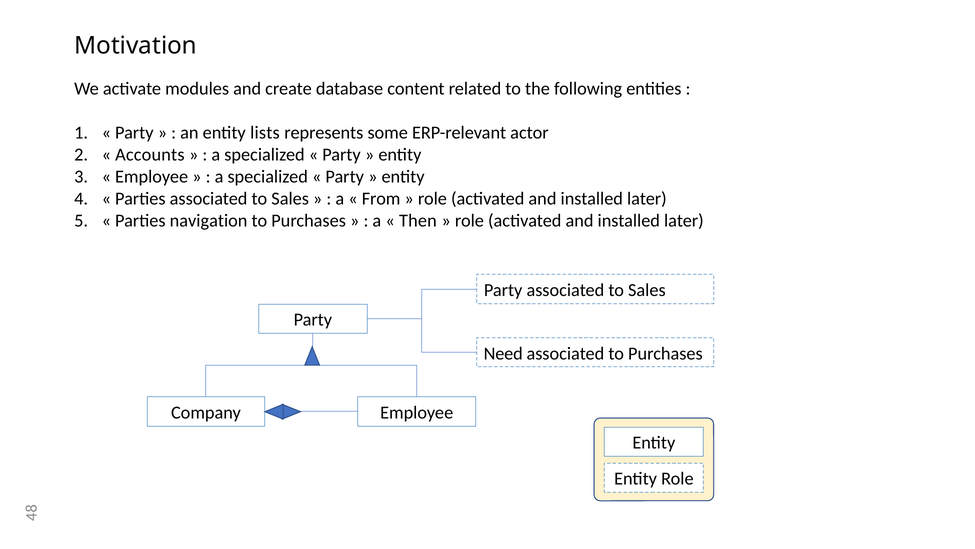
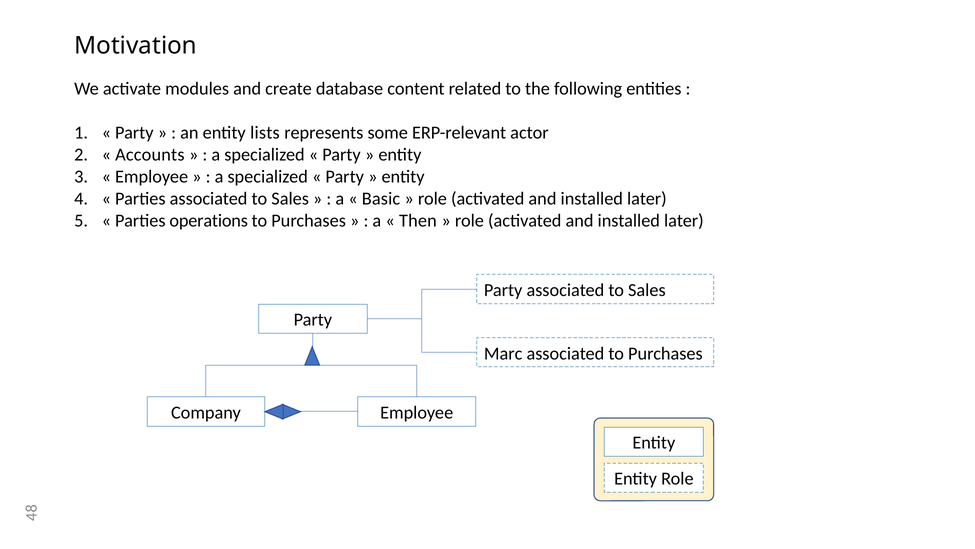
From: From -> Basic (381, 198)
navigation: navigation -> operations (209, 220)
Need: Need -> Marc (503, 353)
